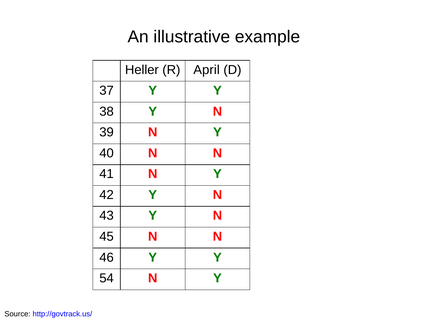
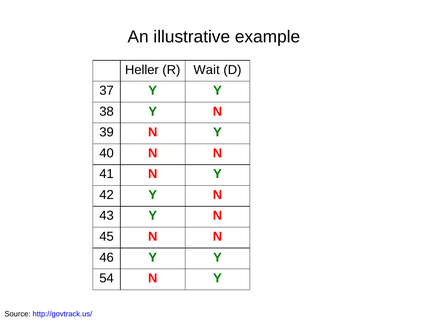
April: April -> Wait (207, 70)
